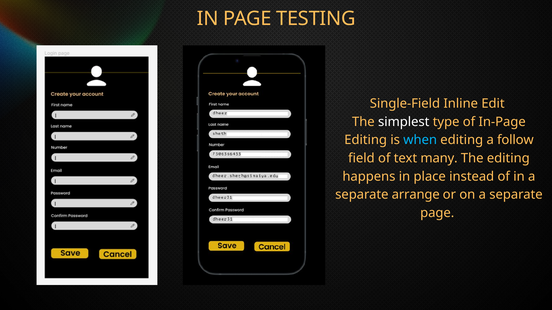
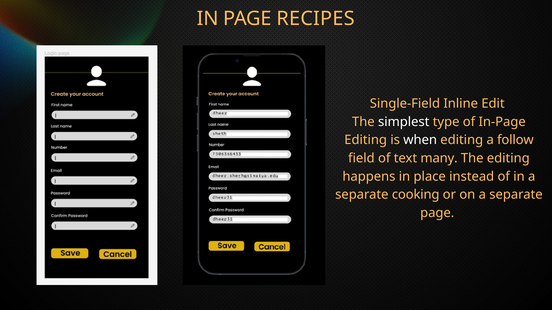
TESTING: TESTING -> RECIPES (316, 19)
when colour: light blue -> white (420, 140)
arrange: arrange -> cooking (416, 195)
